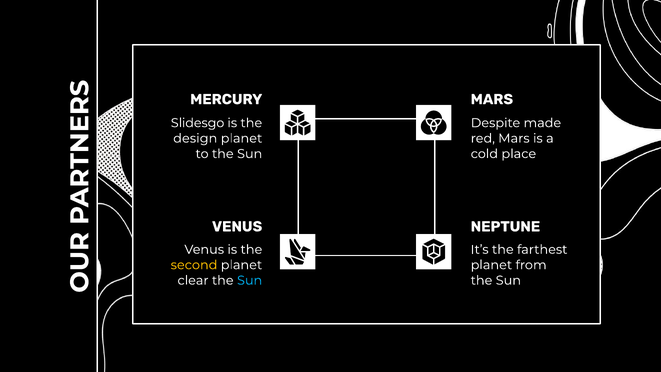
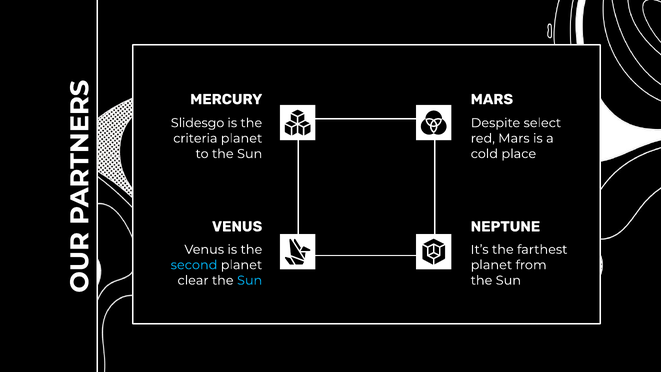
made: made -> select (542, 123)
design: design -> criteria (195, 138)
second colour: yellow -> light blue (194, 265)
